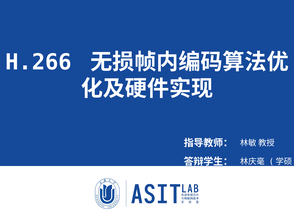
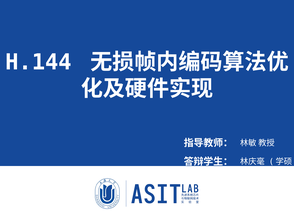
H.266: H.266 -> H.144 (38, 62)
